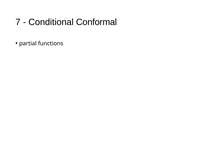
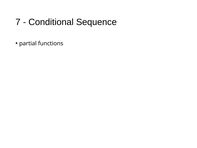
Conformal: Conformal -> Sequence (96, 22)
